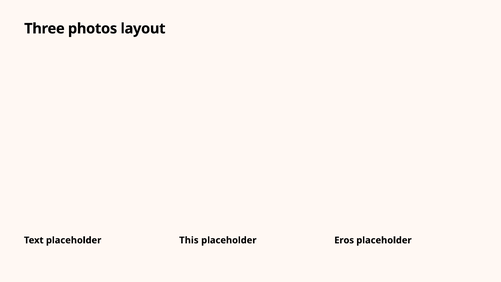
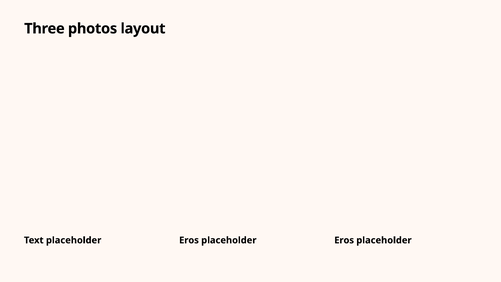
This: This -> Eros (189, 240)
